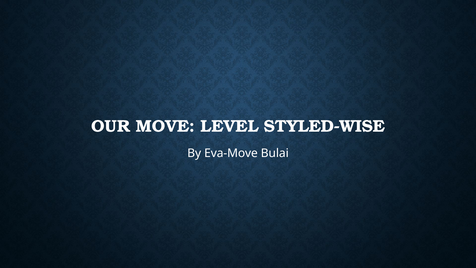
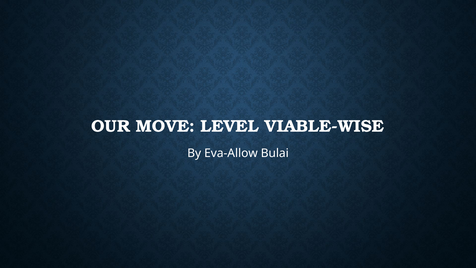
STYLED-WISE: STYLED-WISE -> VIABLE-WISE (324, 126)
Eva-Move: Eva-Move -> Eva-Allow (231, 153)
